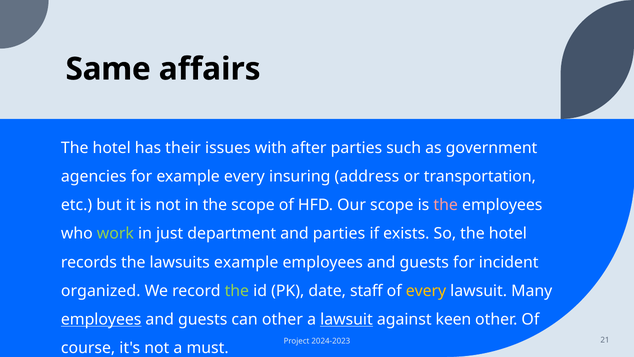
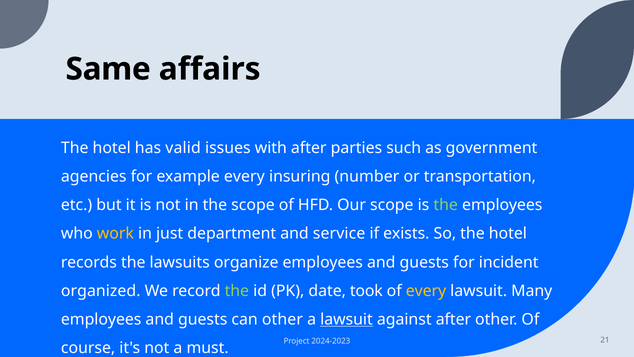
their: their -> valid (183, 148)
address: address -> number (367, 176)
the colour: pink -> light green (446, 205)
work colour: light green -> yellow (115, 234)
and parties: parties -> service (339, 234)
lawsuits example: example -> organize (246, 262)
staff: staff -> took (366, 291)
employees underline: present -> none (101, 319)
against keen: keen -> after (453, 319)
